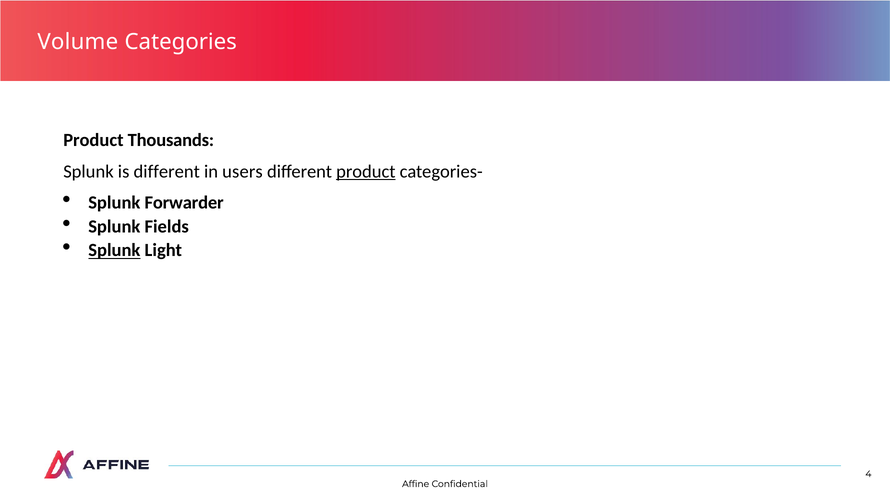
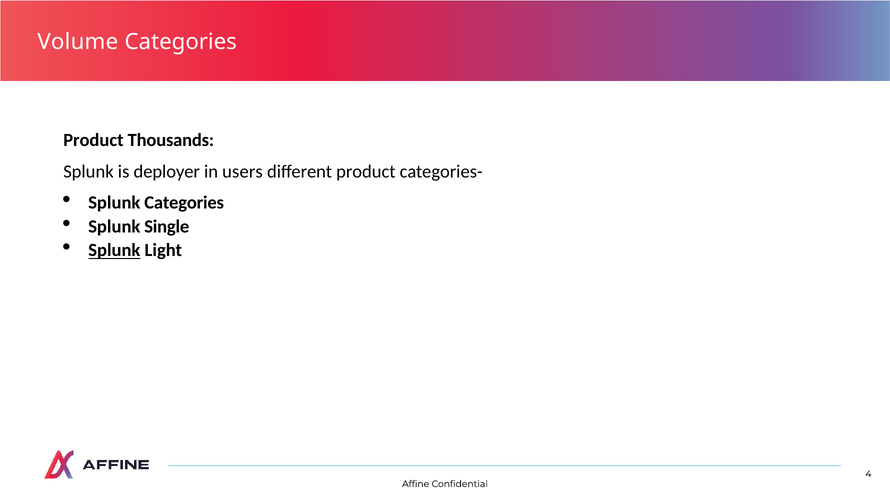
is different: different -> deployer (167, 171)
product underline: present -> none (366, 171)
Splunk Forwarder: Forwarder -> Categories (184, 203)
Fields: Fields -> Single (167, 226)
